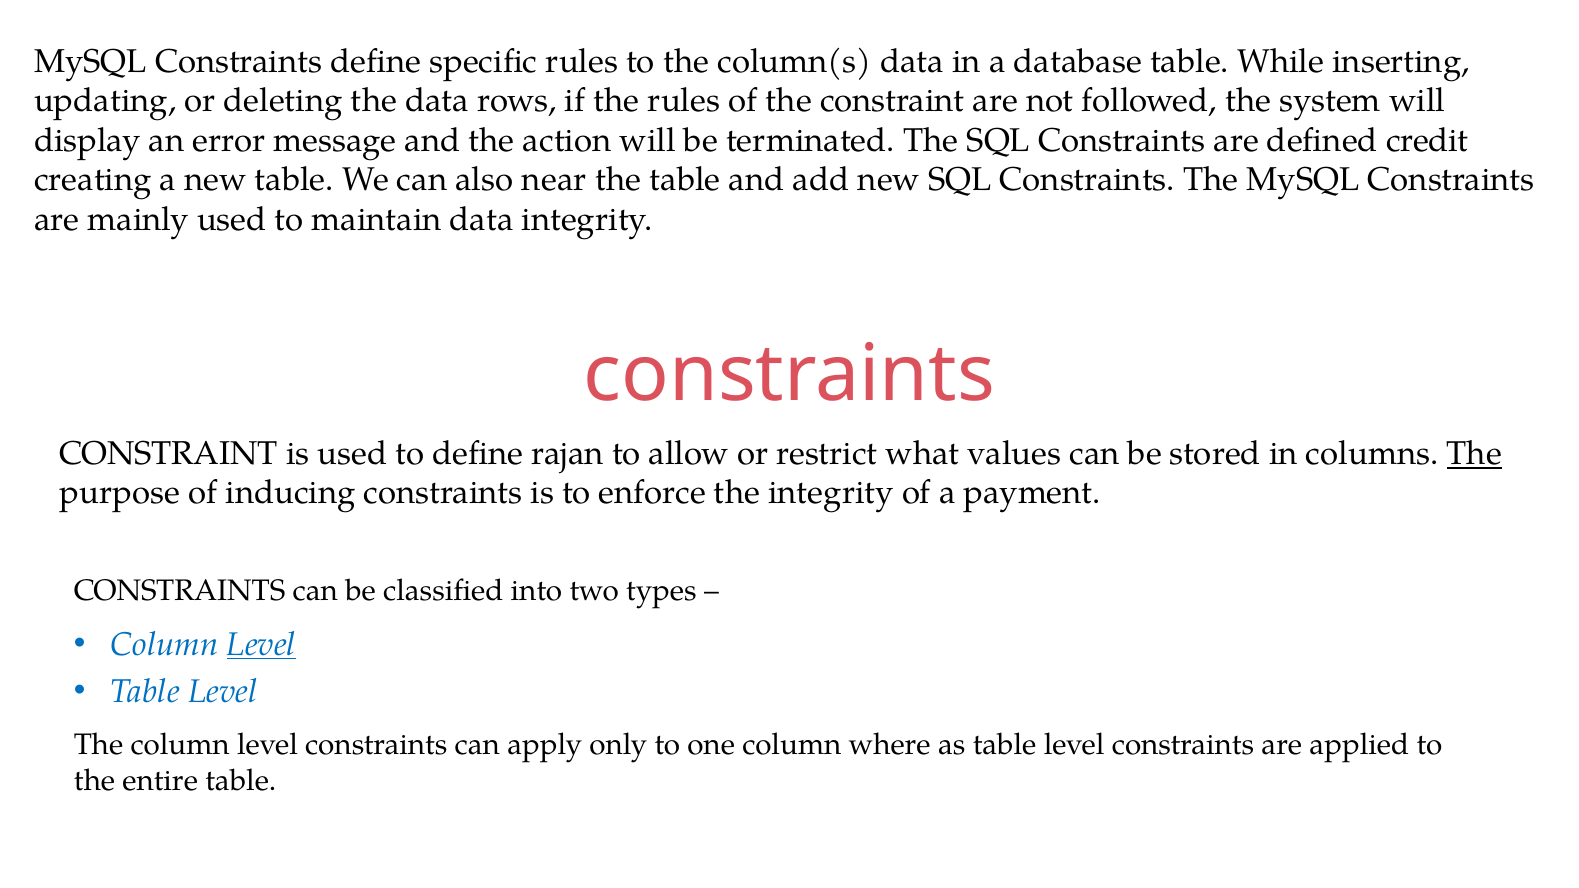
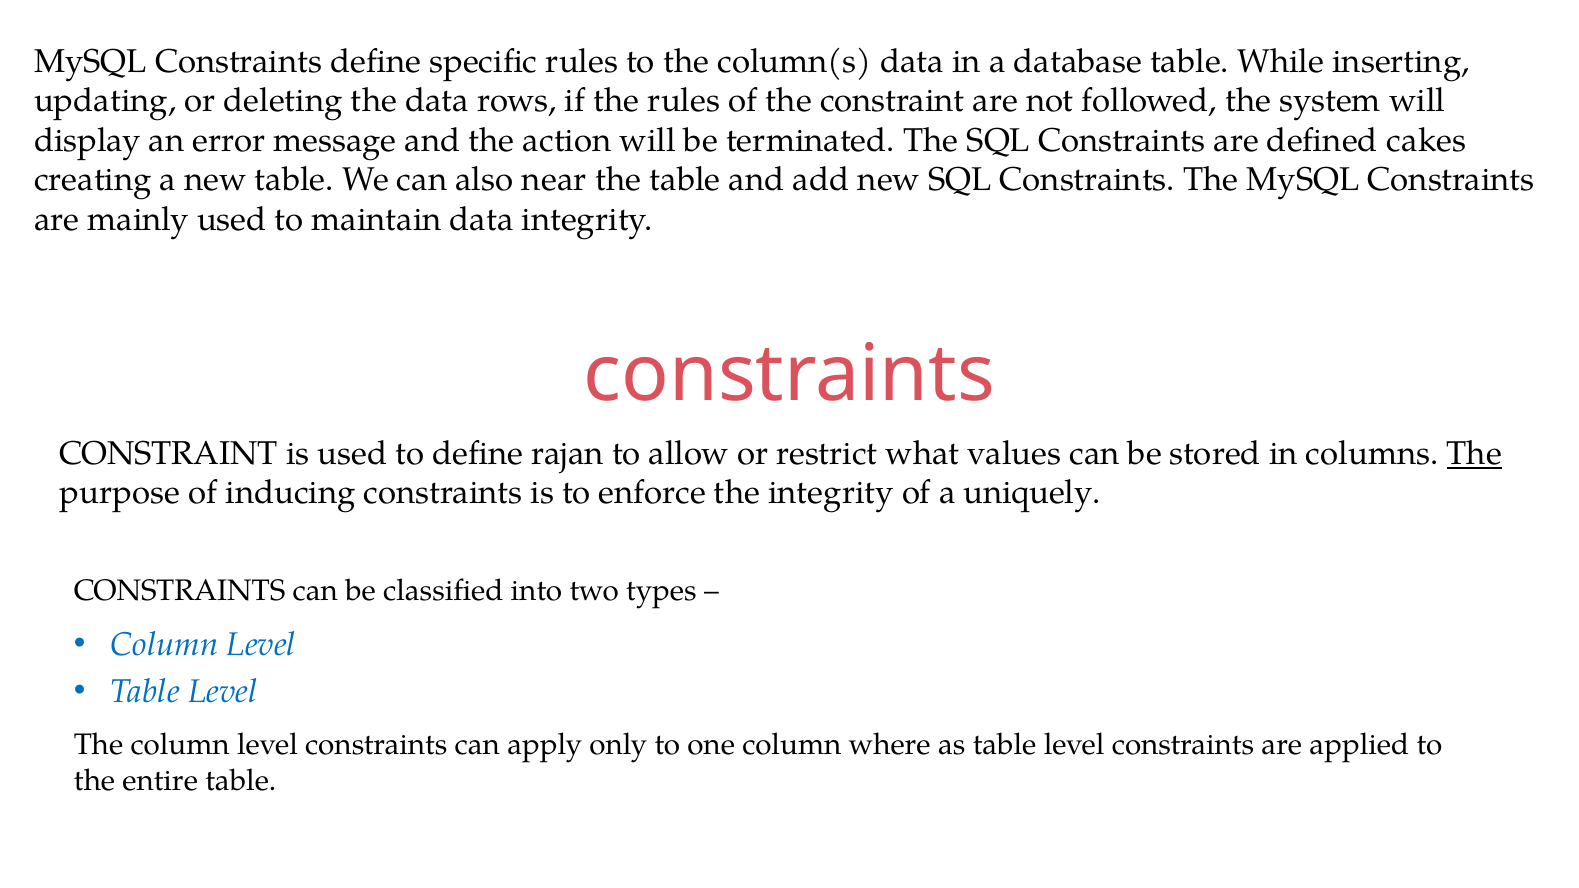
credit: credit -> cakes (1427, 141)
payment: payment -> uniquely (1032, 493)
Level underline: present -> none (262, 644)
